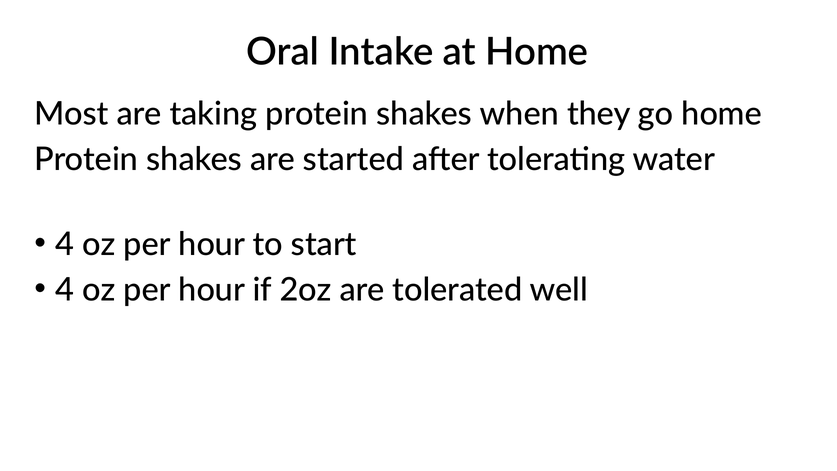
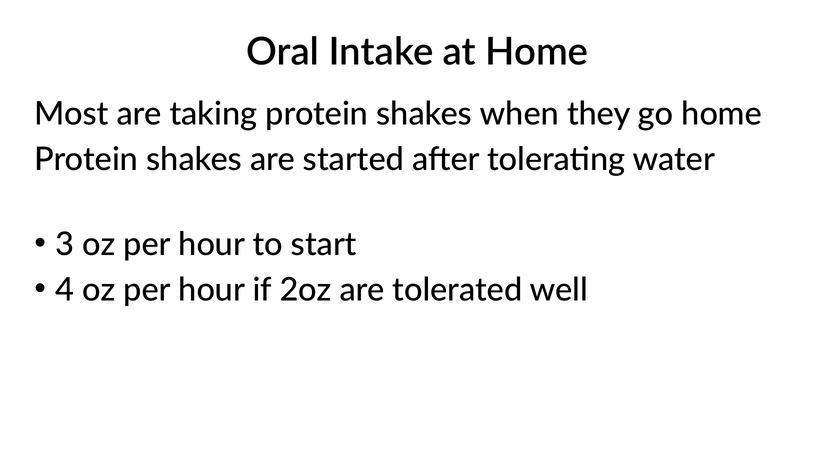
4: 4 -> 3 (65, 244)
